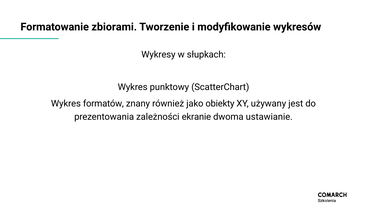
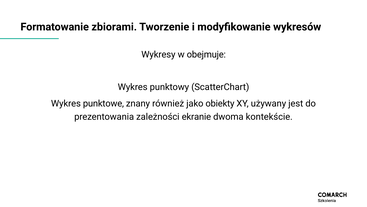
słupkach: słupkach -> obejmuje (206, 54)
formatów: formatów -> punktowe (103, 103)
ustawianie: ustawianie -> kontekście (269, 116)
